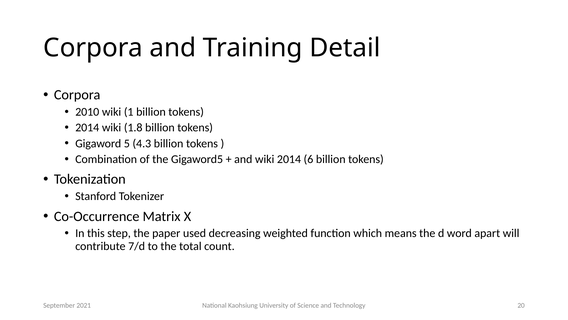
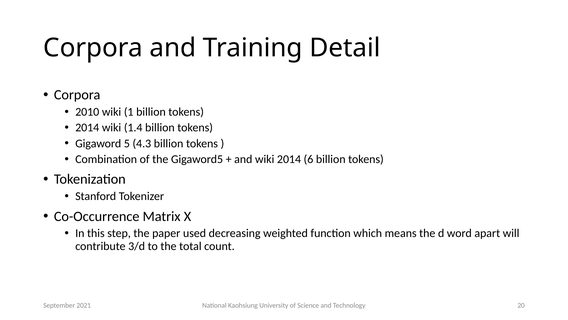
1.8: 1.8 -> 1.4 (133, 128)
7/d: 7/d -> 3/d (137, 246)
